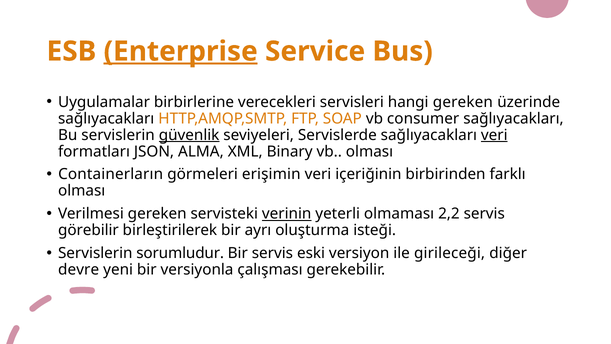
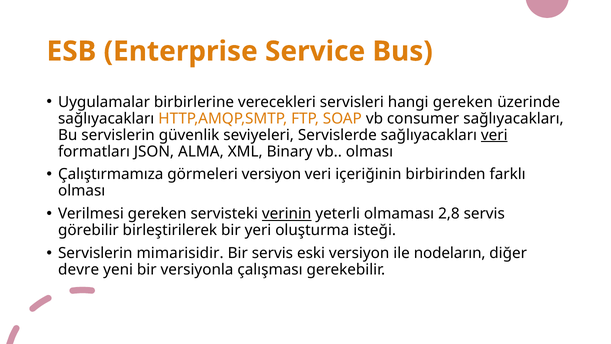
Enterprise underline: present -> none (181, 51)
güvenlik underline: present -> none (189, 135)
Containerların: Containerların -> Çalıştırmamıza (111, 174)
görmeleri erişimin: erişimin -> versiyon (271, 174)
2,2: 2,2 -> 2,8 (449, 214)
ayrı: ayrı -> yeri (258, 230)
sorumludur: sorumludur -> mimarisidir (180, 253)
girileceği: girileceği -> nodeların (450, 253)
